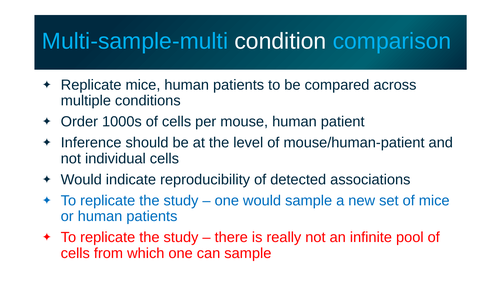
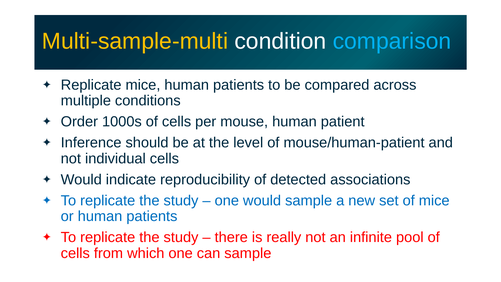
Multi-sample-multi colour: light blue -> yellow (135, 41)
